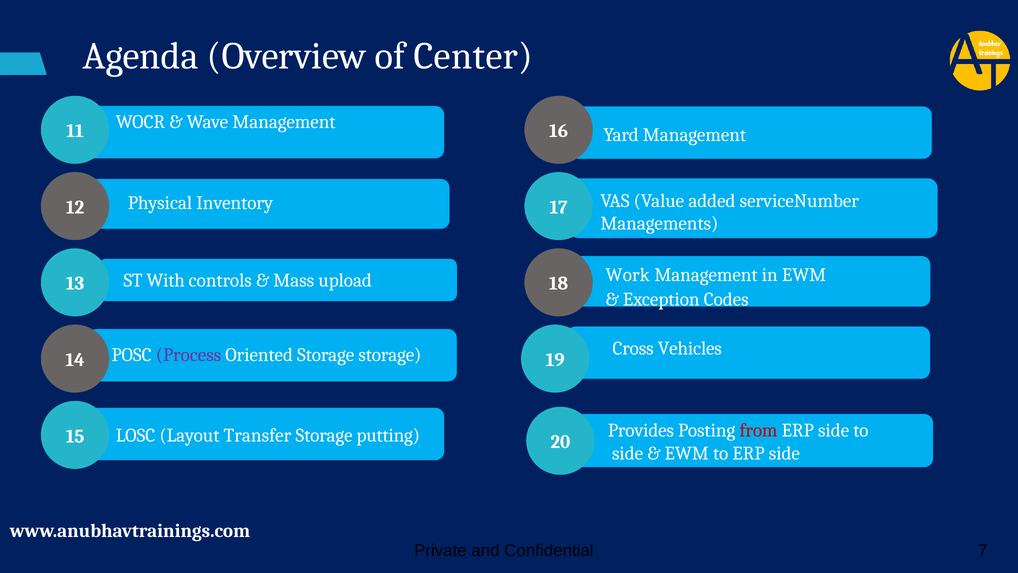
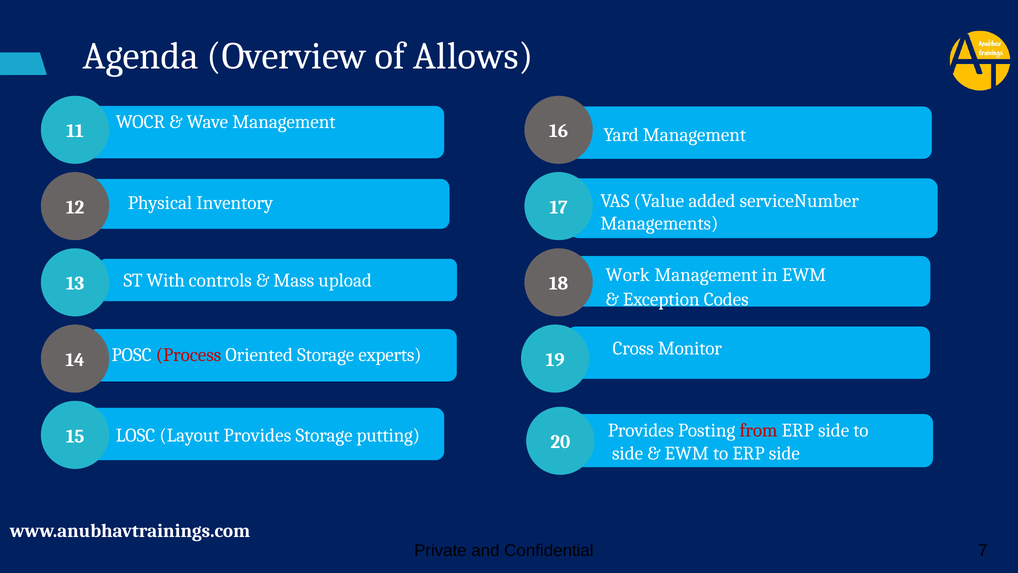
Center: Center -> Allows (473, 56)
Vehicles: Vehicles -> Monitor (690, 348)
Process colour: purple -> red (188, 355)
Storage storage: storage -> experts (390, 355)
Layout Transfer: Transfer -> Provides (257, 435)
